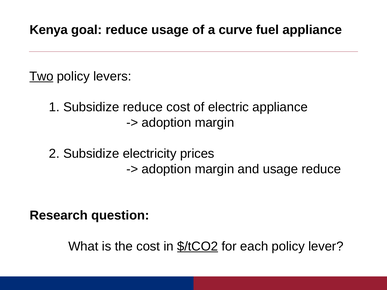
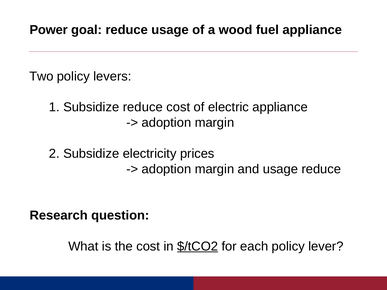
Kenya: Kenya -> Power (49, 30)
curve: curve -> wood (236, 30)
Two underline: present -> none (41, 76)
